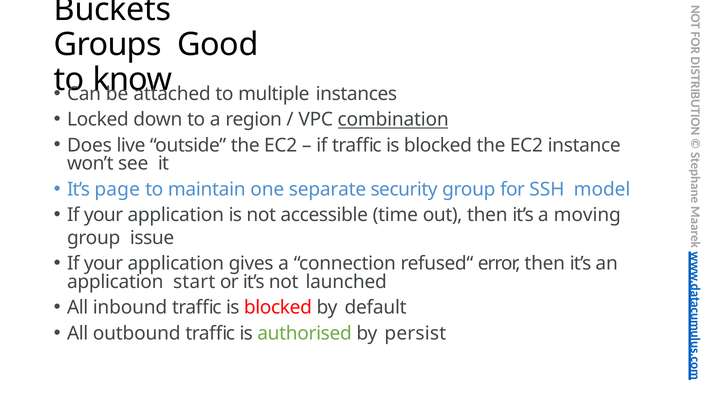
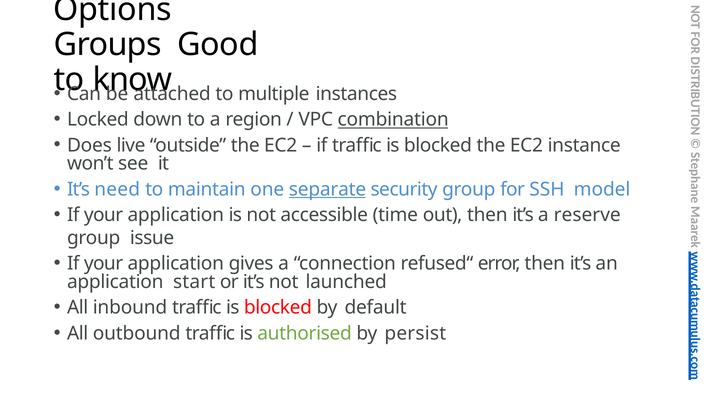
Buckets: Buckets -> Options (113, 10)
page: page -> need (117, 189)
separate underline: none -> present (328, 189)
moving: moving -> reserve (587, 215)
